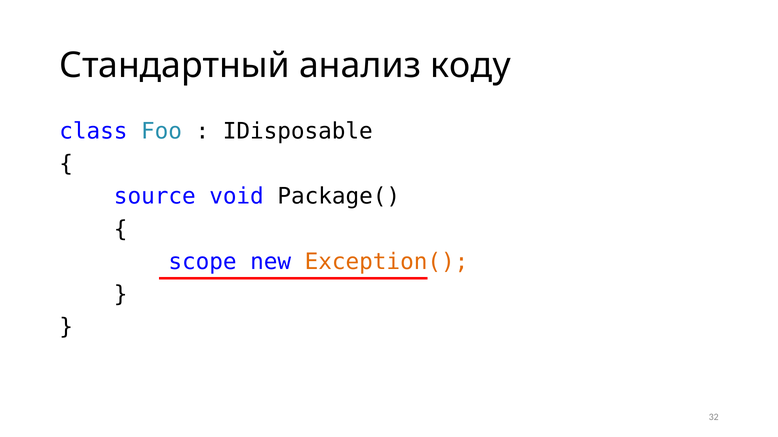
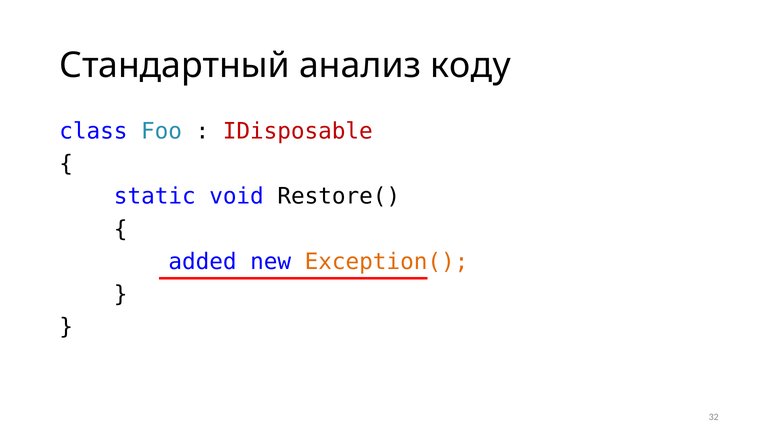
IDisposable colour: black -> red (298, 132)
source: source -> static (155, 197)
Package(: Package( -> Restore( (339, 197)
scope: scope -> added (203, 262)
